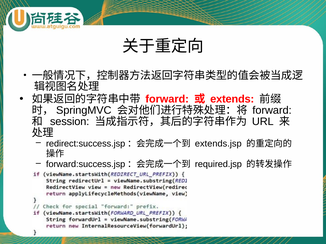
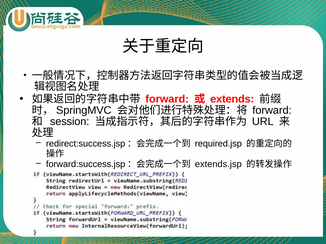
extends.jsp: extends.jsp -> required.jsp (218, 144)
required.jsp: required.jsp -> extends.jsp (218, 165)
